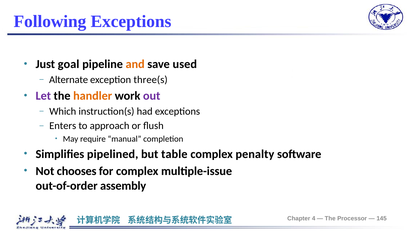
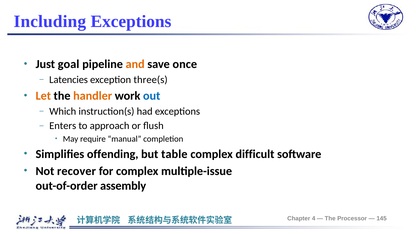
Following: Following -> Including (50, 21)
used: used -> once (185, 64)
Alternate: Alternate -> Latencies (69, 80)
Let colour: purple -> orange (43, 96)
out colour: purple -> blue (152, 96)
pipelined: pipelined -> offending (113, 154)
penalty: penalty -> difficult (255, 154)
chooses: chooses -> recover (77, 171)
